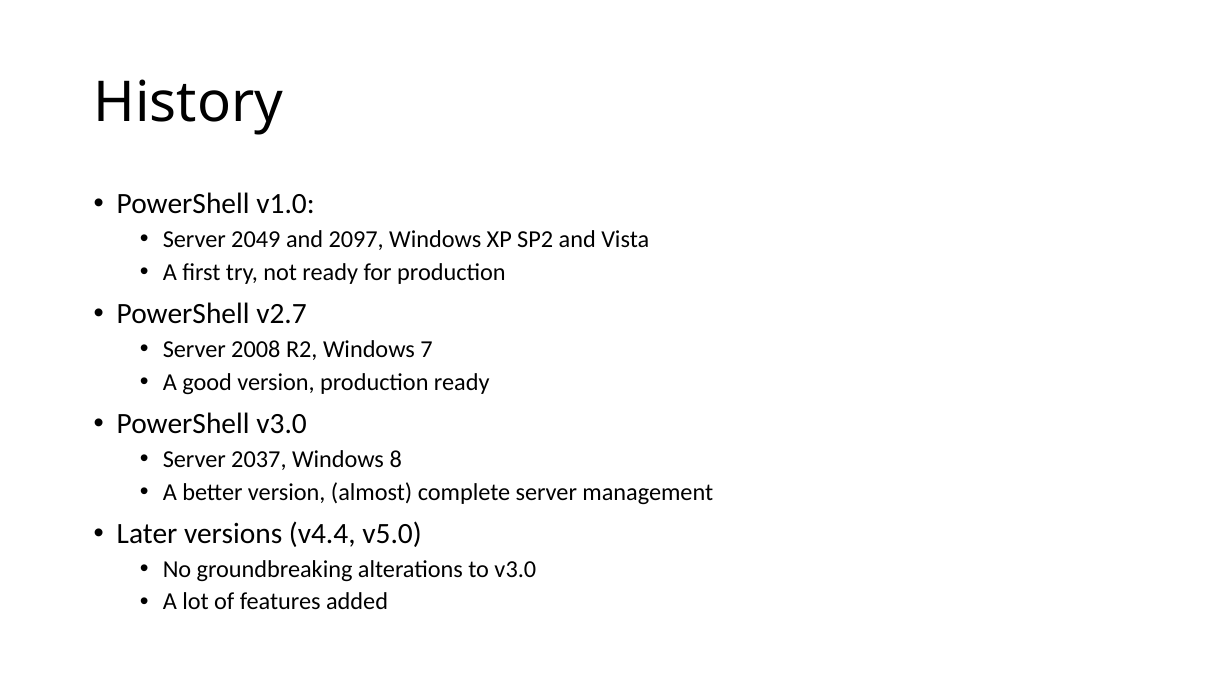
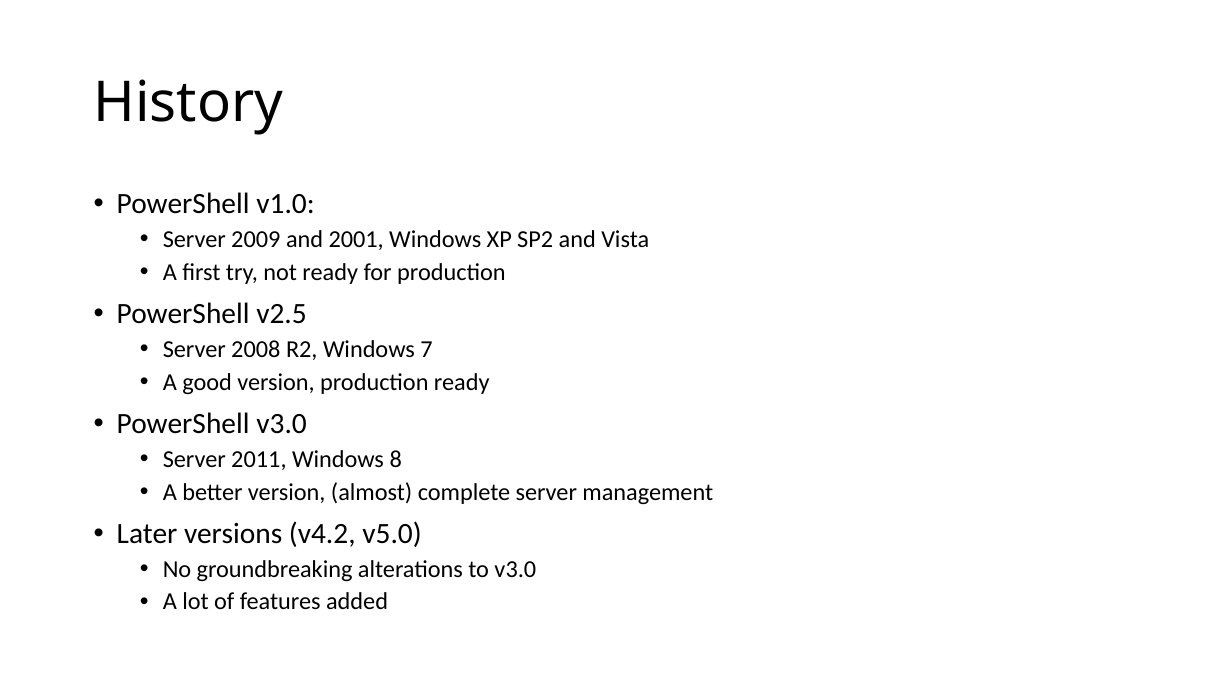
2049: 2049 -> 2009 (256, 240)
2097: 2097 -> 2001 (356, 240)
v2.7: v2.7 -> v2.5 (282, 314)
2037: 2037 -> 2011 (259, 460)
v4.4: v4.4 -> v4.2 (322, 534)
